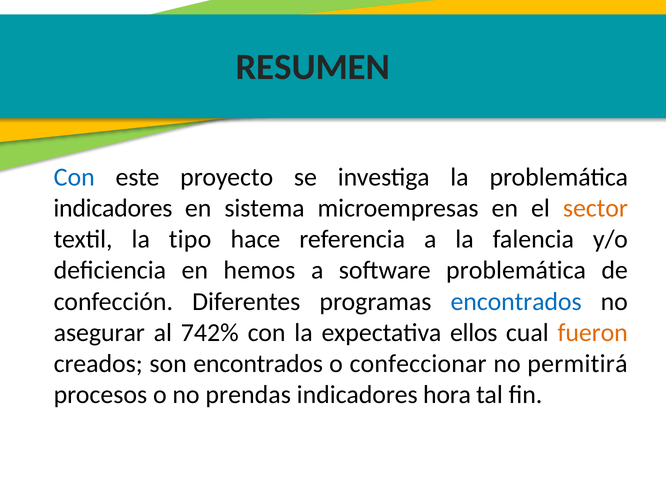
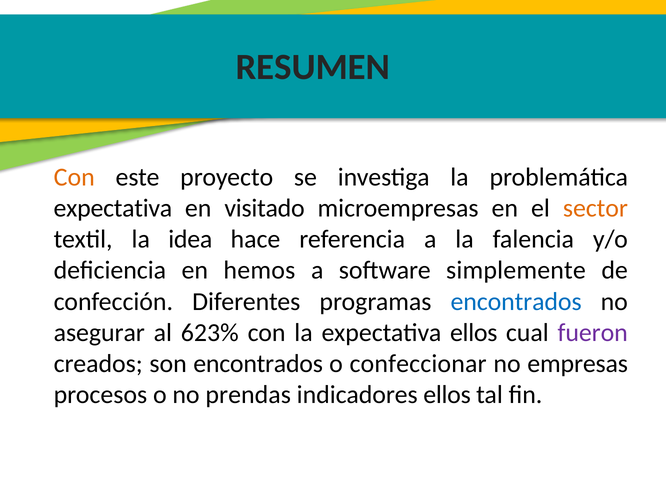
Con colour: blue -> orange (74, 177)
indicadores: indicadores -> expectativa (113, 209)
sistema: sistema -> visitado (265, 209)
tipo: tipo -> idea (190, 240)
software problemática: problemática -> simplemente (516, 271)
742%: 742% -> 623% (210, 333)
fueron colour: orange -> purple (593, 333)
permitirá: permitirá -> empresas (578, 364)
indicadores hora: hora -> ellos (447, 395)
